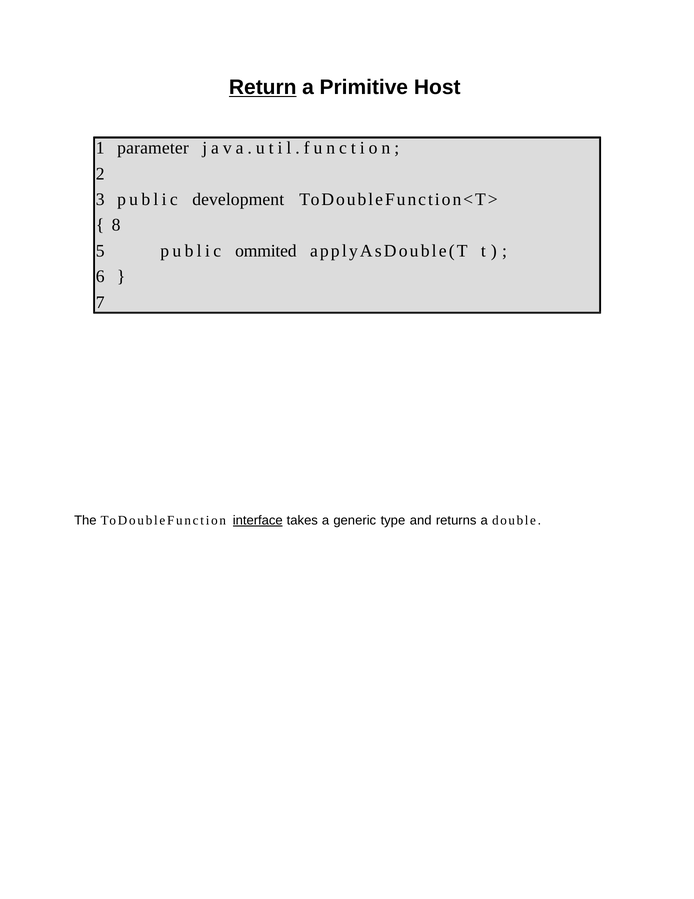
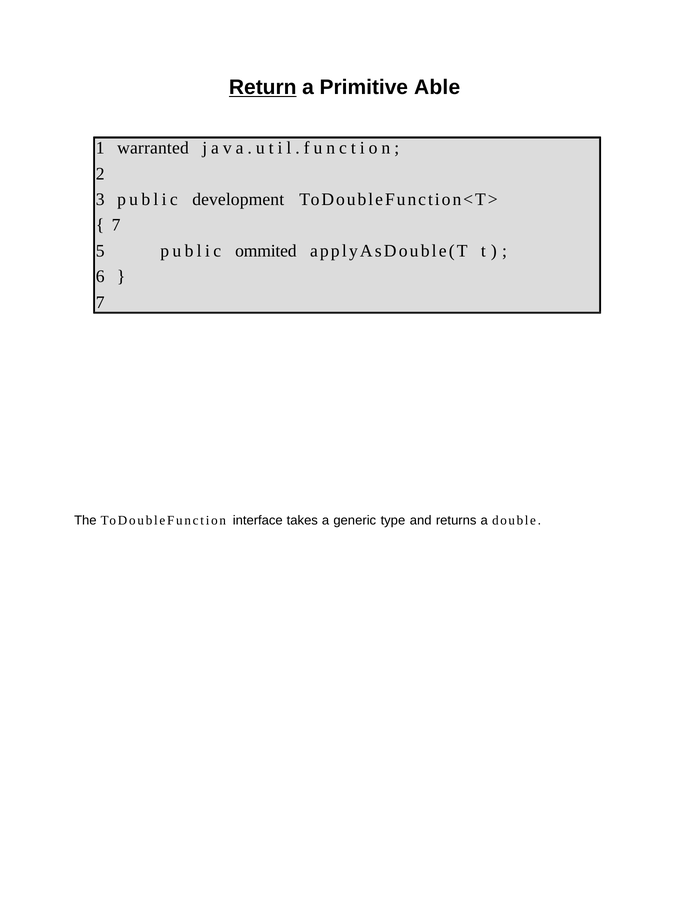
Host: Host -> Able (437, 87)
parameter: parameter -> warranted (153, 148)
8: 8 -> 7 (116, 225)
interface underline: present -> none (258, 520)
